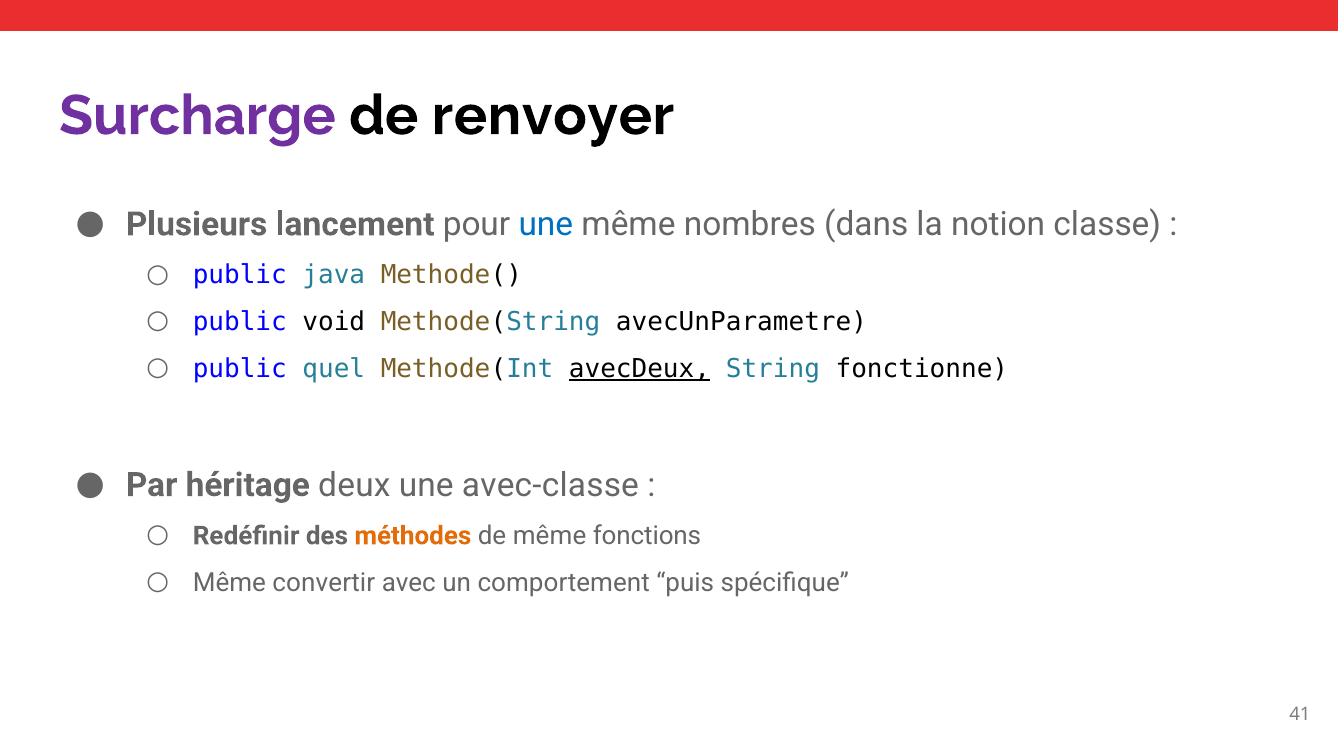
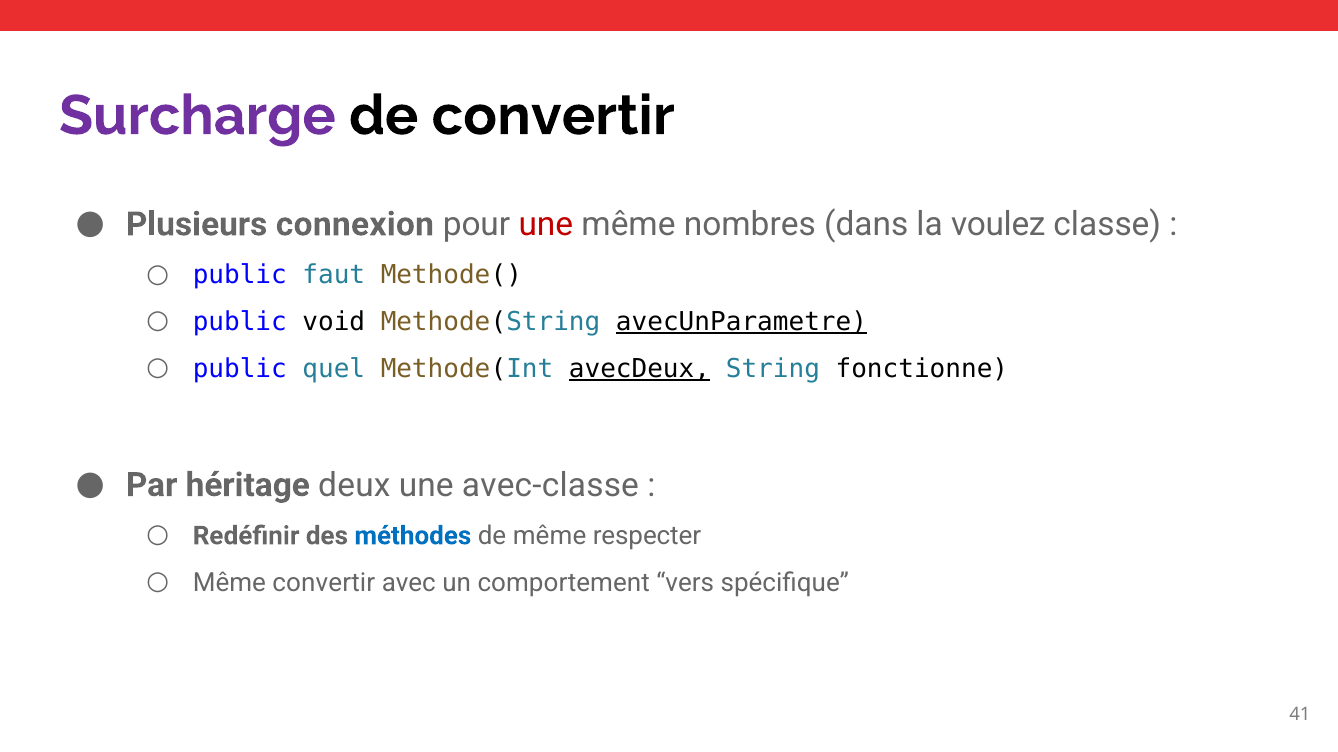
de renvoyer: renvoyer -> convertir (553, 116)
lancement: lancement -> connexion (355, 224)
une colour: blue -> red (546, 224)
notion: notion -> voulez (998, 224)
java: java -> faut (334, 275)
avecUnParametre underline: none -> present (741, 322)
méthodes colour: orange -> blue (413, 536)
fonctions: fonctions -> respecter (647, 536)
puis: puis -> vers (685, 583)
